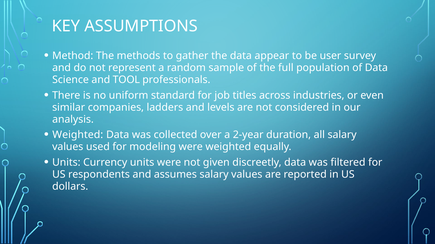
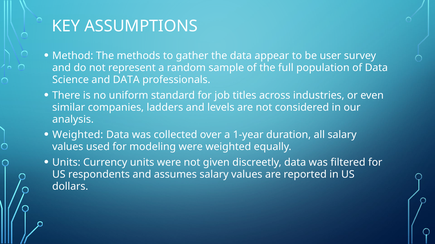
and TOOL: TOOL -> DATA (126, 80)
2-year: 2-year -> 1-year (248, 135)
